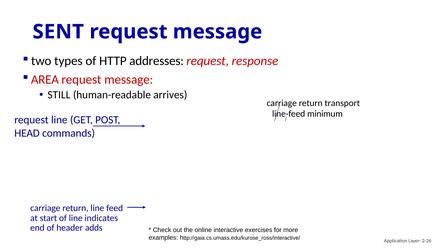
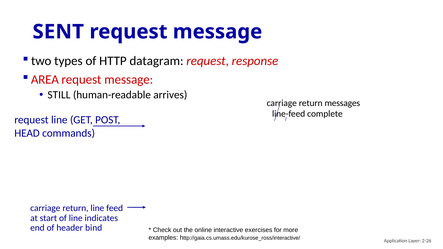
addresses: addresses -> datagram (157, 61)
transport: transport -> messages (342, 103)
minimum: minimum -> complete (325, 114)
adds: adds -> bind (94, 228)
